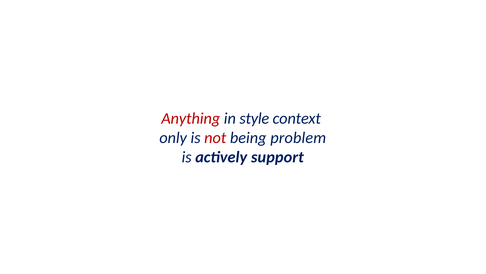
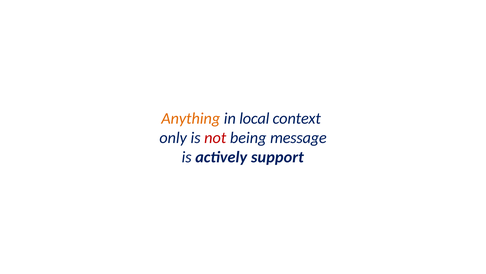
Anything colour: red -> orange (191, 118)
style: style -> local (254, 118)
problem: problem -> message (298, 137)
